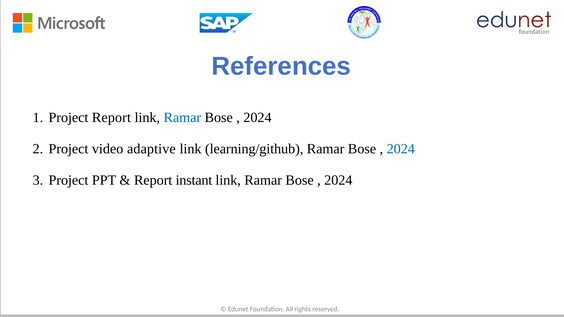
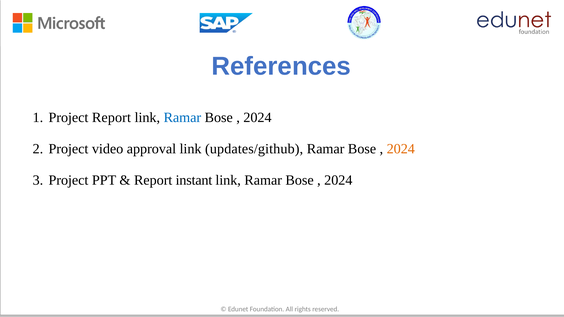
adaptive: adaptive -> approval (151, 149)
learning/github: learning/github -> updates/github (254, 149)
2024 colour: blue -> orange (401, 149)
